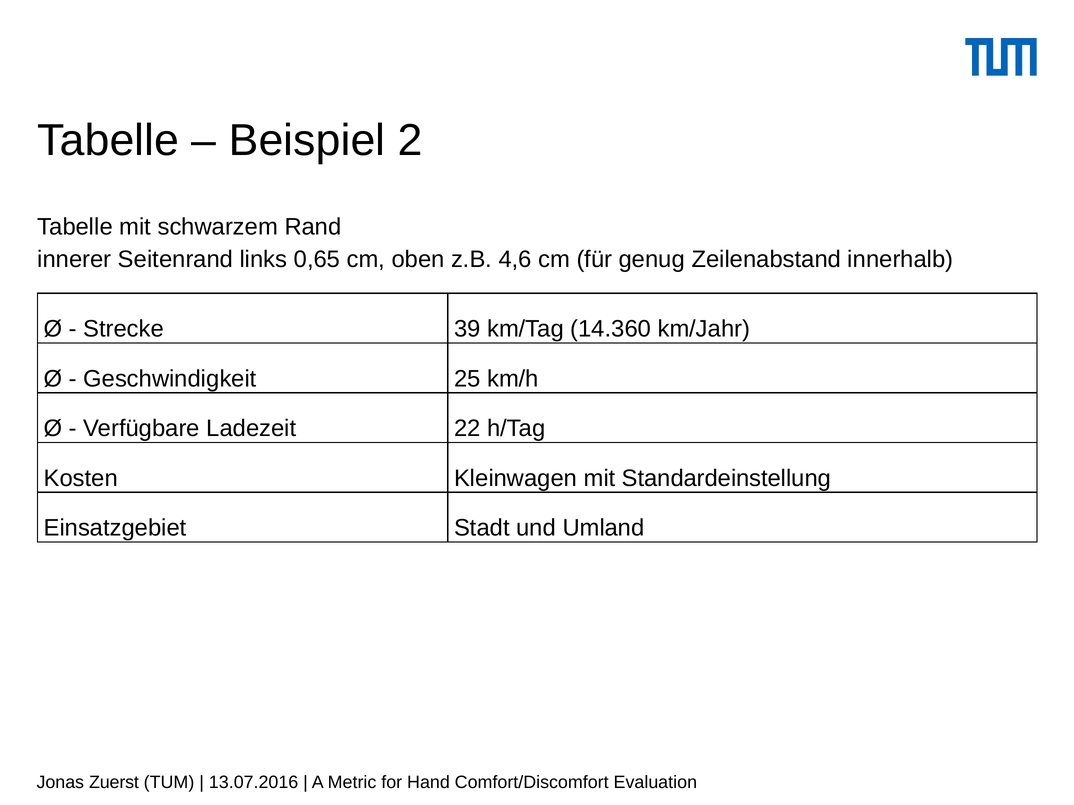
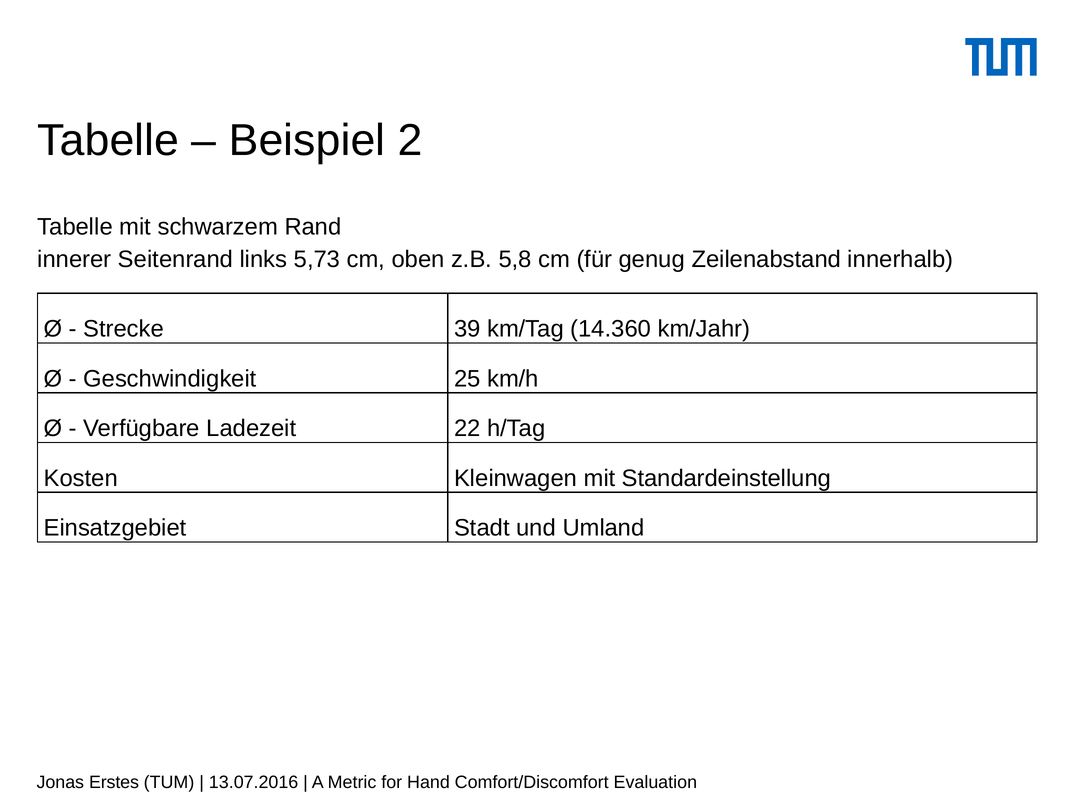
0,65: 0,65 -> 5,73 (317, 260)
4,6: 4,6 -> 5,8 (515, 260)
Zuerst: Zuerst -> Erstes (114, 783)
